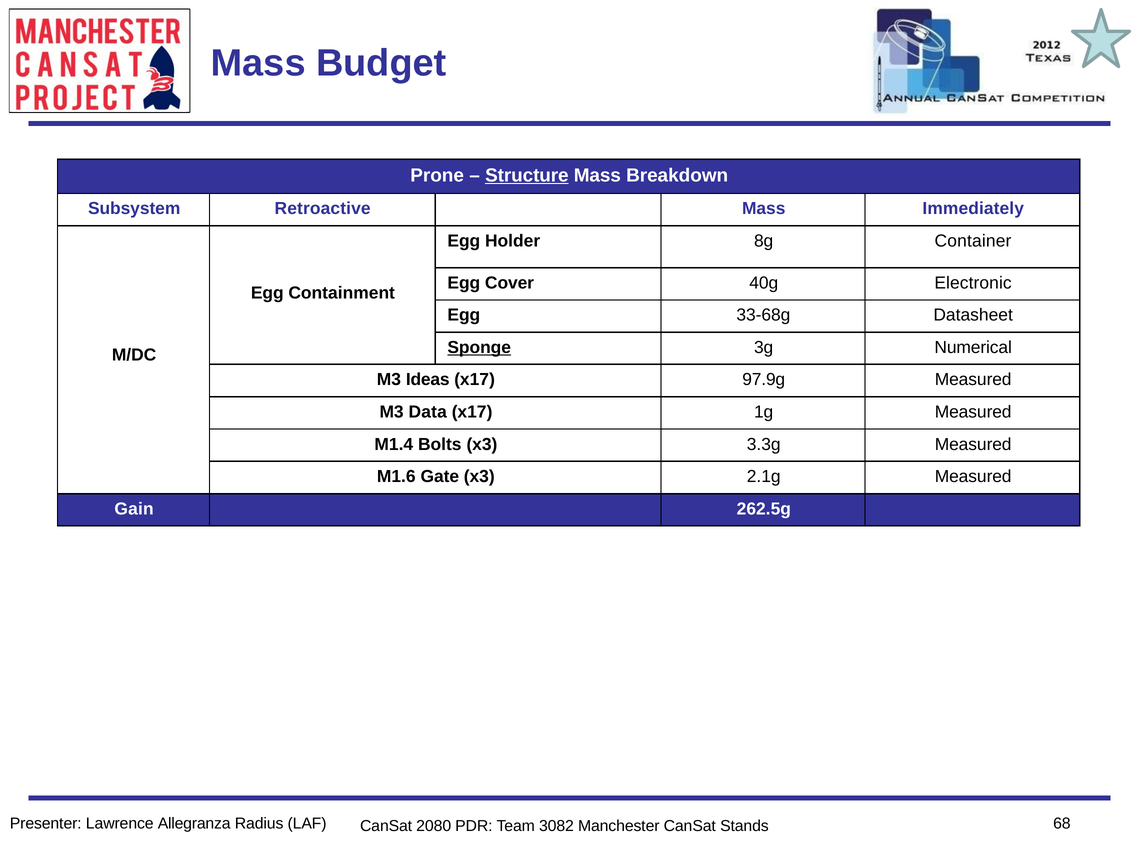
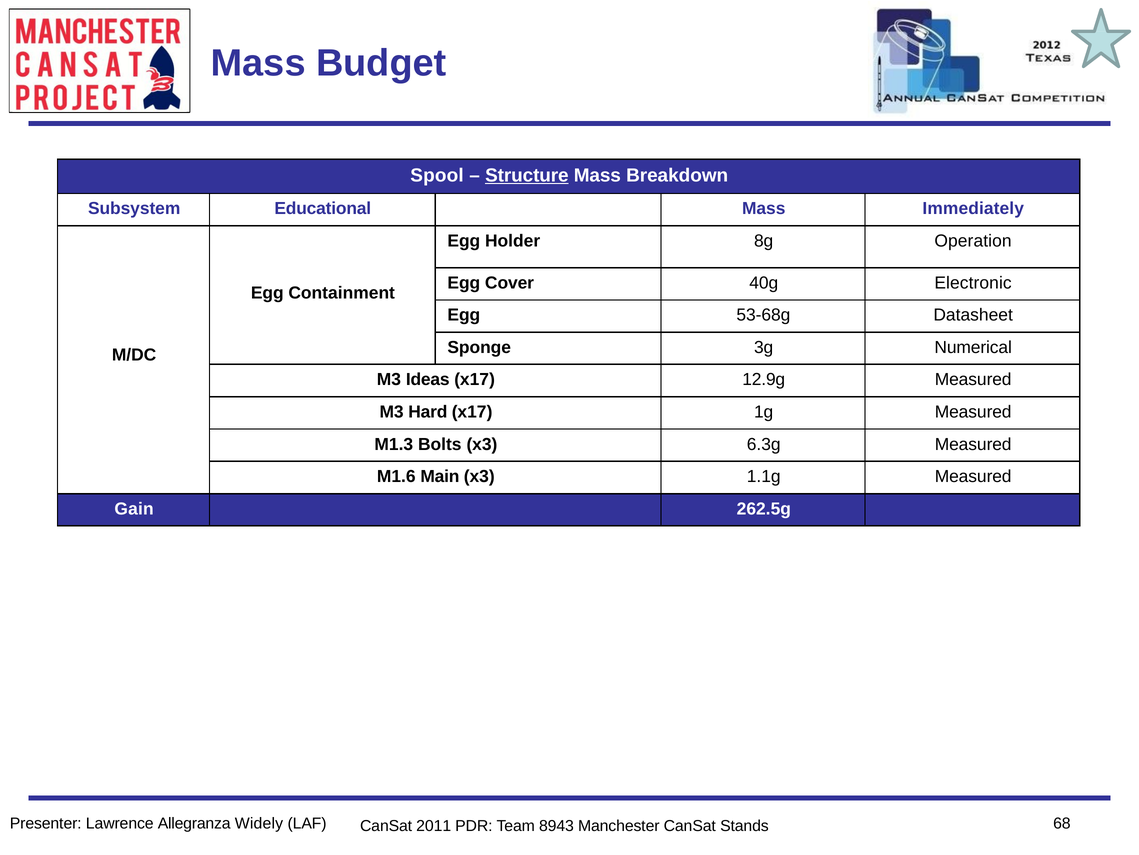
Prone: Prone -> Spool (437, 175)
Retroactive: Retroactive -> Educational (323, 209)
Container: Container -> Operation (973, 241)
33-68g: 33-68g -> 53-68g (763, 315)
Sponge underline: present -> none (479, 347)
97.9g: 97.9g -> 12.9g (764, 379)
Data: Data -> Hard (428, 412)
M1.4: M1.4 -> M1.3 (394, 444)
3.3g: 3.3g -> 6.3g (764, 444)
Gate: Gate -> Main (440, 476)
2.1g: 2.1g -> 1.1g (764, 476)
Radius: Radius -> Widely (259, 823)
2080: 2080 -> 2011 (434, 825)
3082: 3082 -> 8943 (556, 825)
